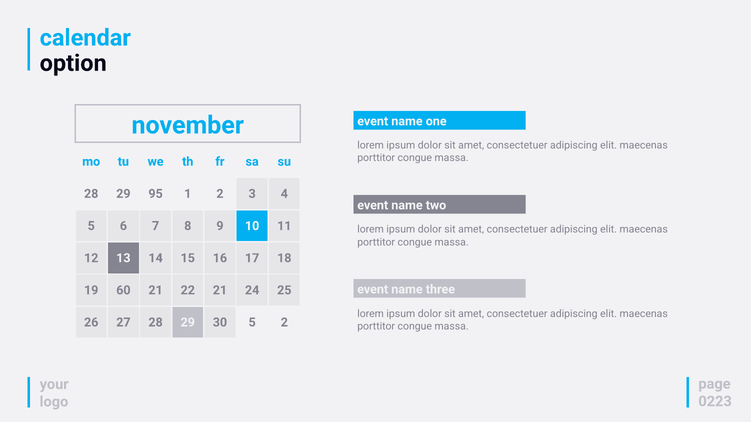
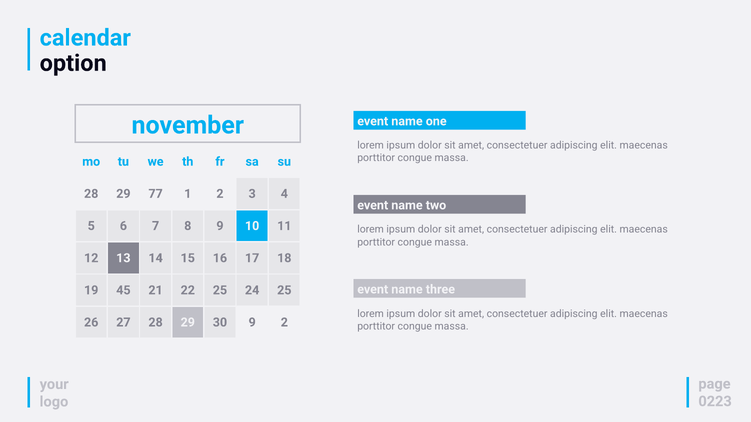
95: 95 -> 77 (156, 194)
60: 60 -> 45 (123, 290)
22 21: 21 -> 25 (220, 290)
30 5: 5 -> 9 (252, 323)
